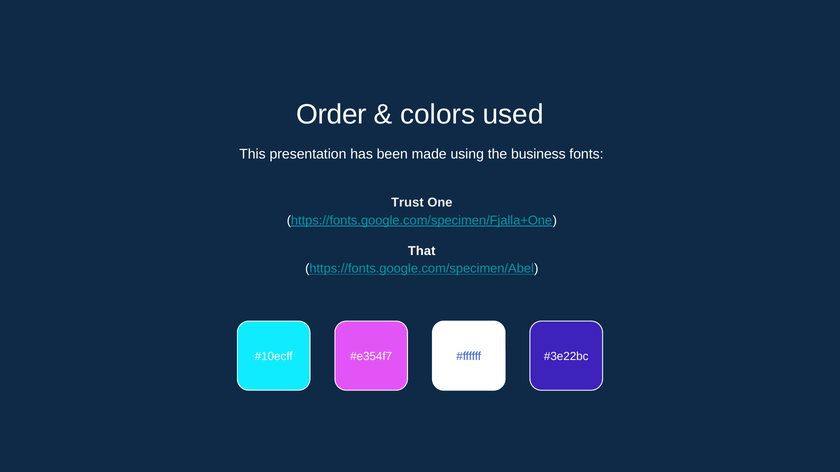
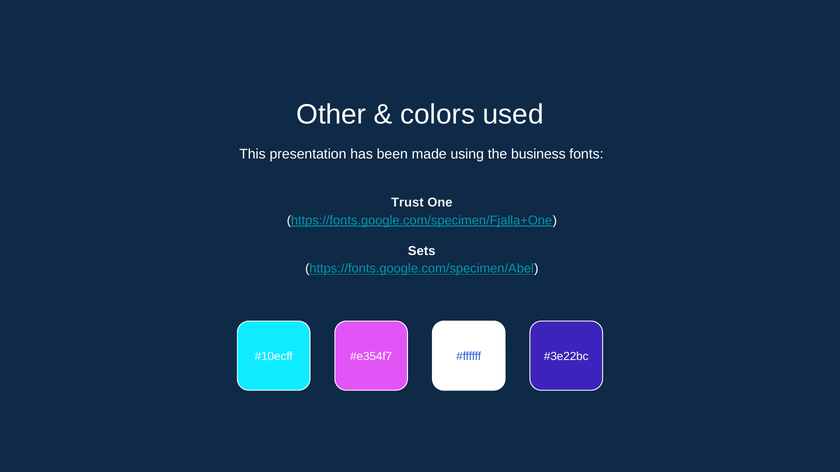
Order: Order -> Other (331, 115)
That: That -> Sets (422, 251)
